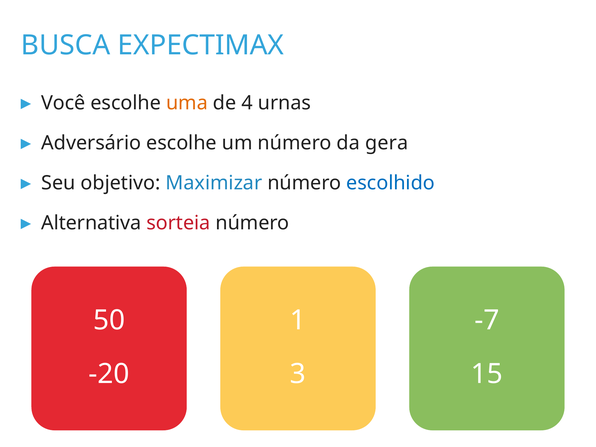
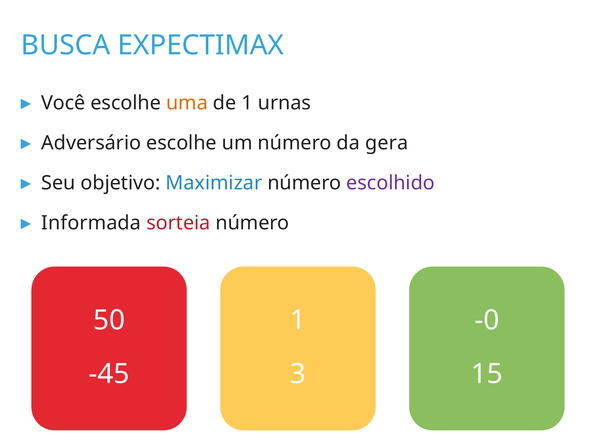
de 4: 4 -> 1 (247, 103)
escolhido colour: blue -> purple (391, 183)
Alternativa: Alternativa -> Informada (91, 223)
-7: -7 -> -0 (487, 320)
-20: -20 -> -45 (109, 374)
